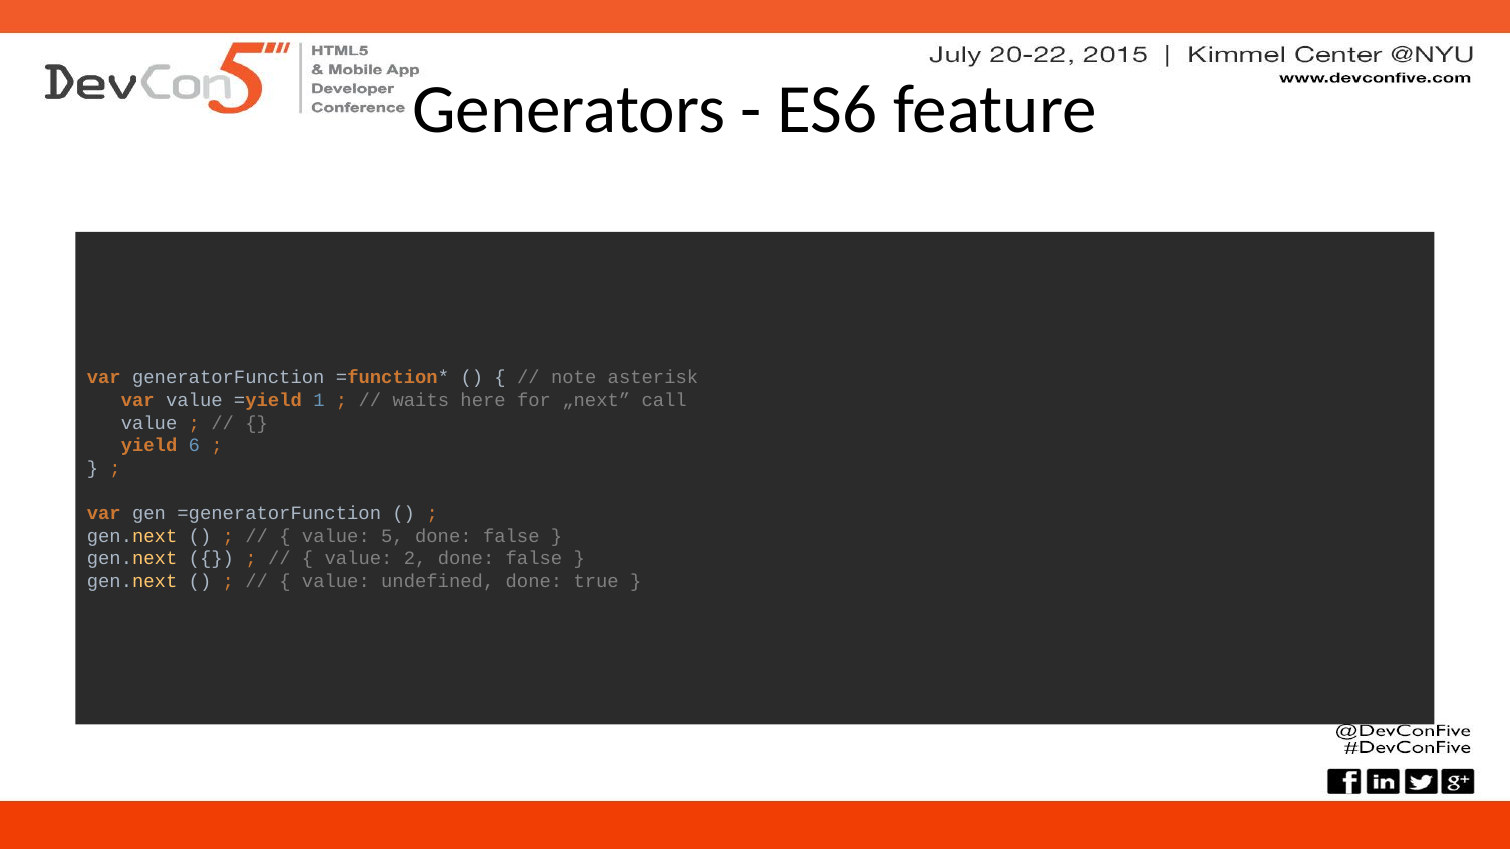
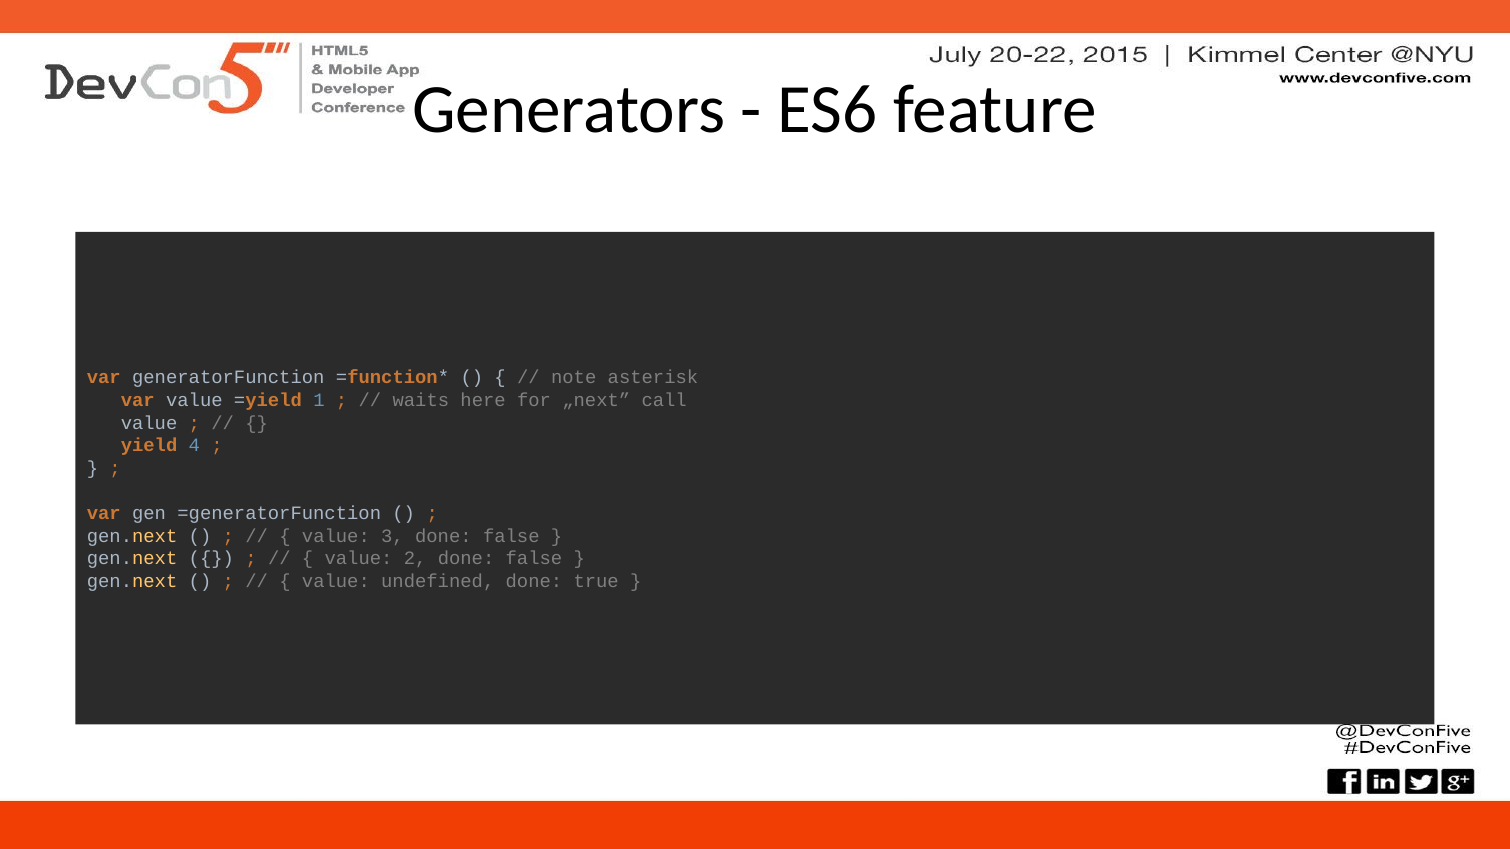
6: 6 -> 4 (194, 446)
5: 5 -> 3 (392, 536)
